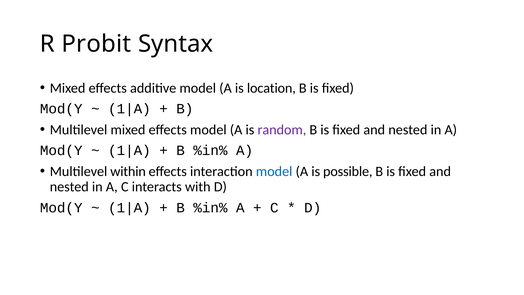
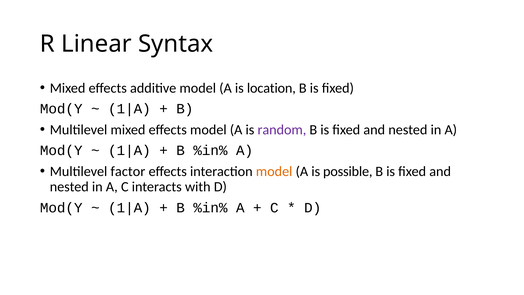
Probit: Probit -> Linear (97, 44)
within: within -> factor (128, 171)
model colour: blue -> orange (274, 171)
